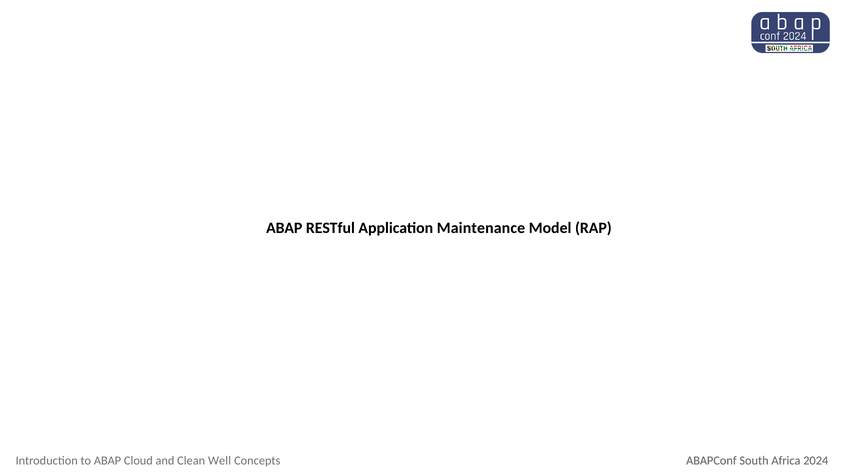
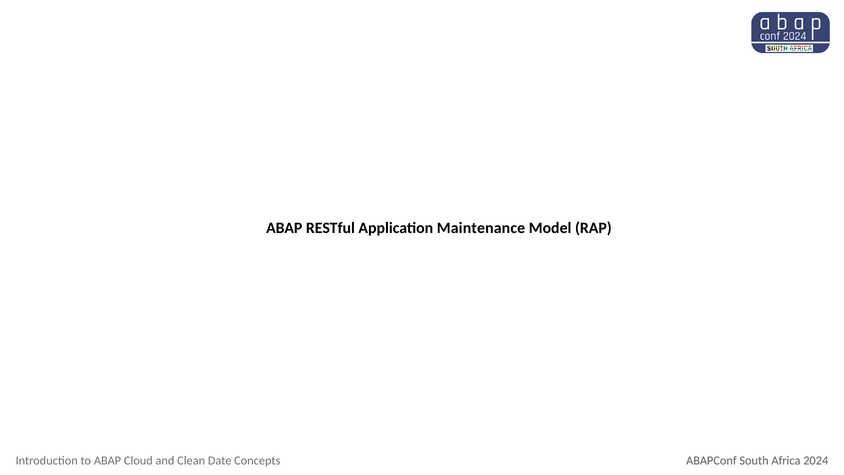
Well: Well -> Date (220, 461)
